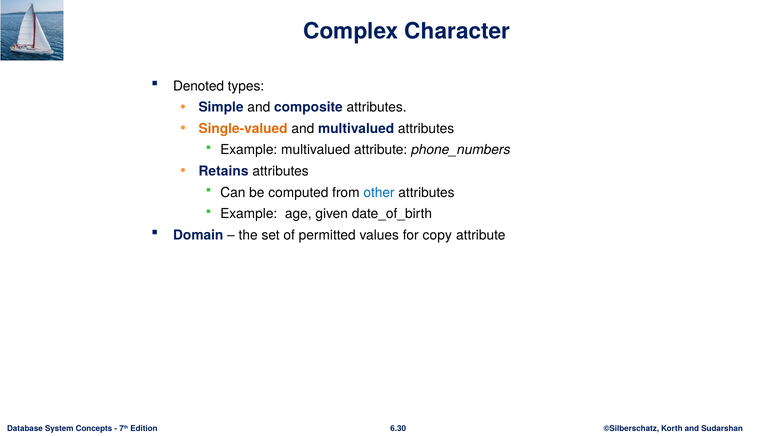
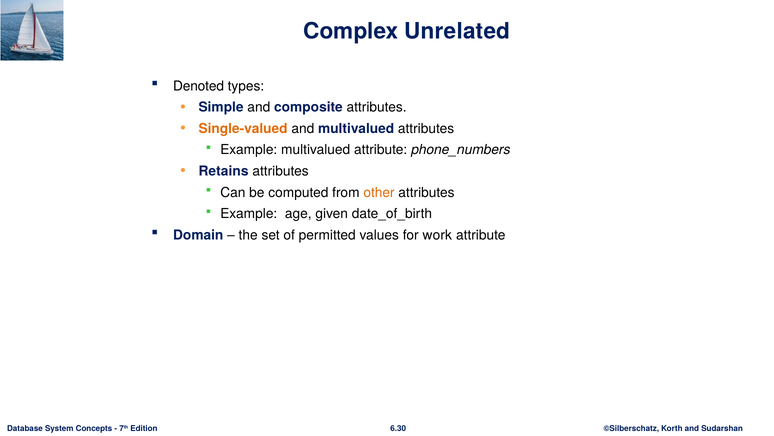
Character: Character -> Unrelated (457, 31)
other colour: blue -> orange (379, 192)
copy: copy -> work (437, 235)
